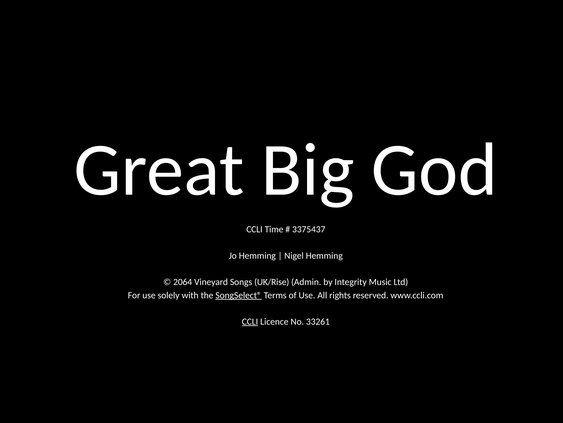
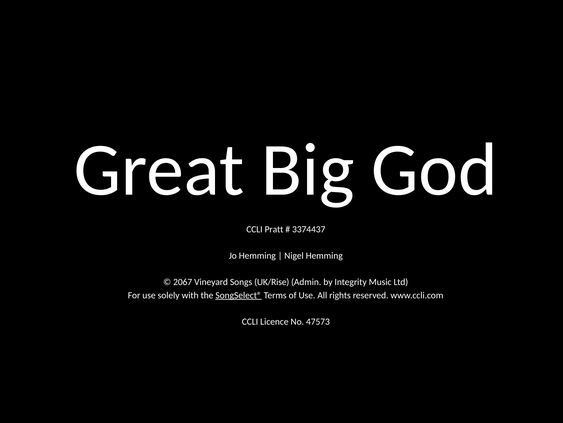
Time: Time -> Pratt (274, 229)
3375437: 3375437 -> 3374437 (309, 229)
2064: 2064 -> 2067 (183, 282)
CCLI underline: present -> none (250, 321)
33261: 33261 -> 47573 (318, 321)
